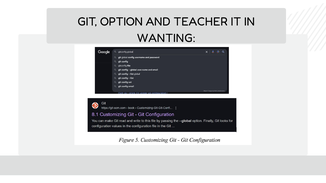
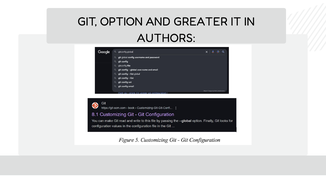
TEACHER: TEACHER -> GREATER (201, 22)
WANTING: WANTING -> AUTHORS (166, 38)
